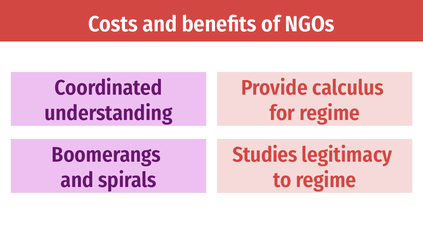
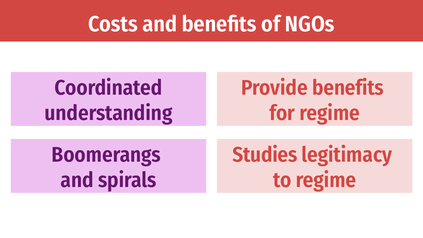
Provide calculus: calculus -> benefits (348, 88)
